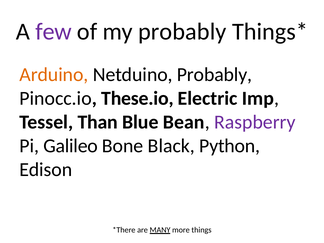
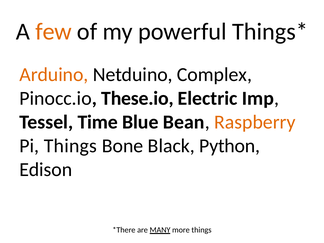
few colour: purple -> orange (54, 32)
my probably: probably -> powerful (182, 32)
Netduino Probably: Probably -> Complex (214, 74)
Than: Than -> Time (98, 122)
Raspberry colour: purple -> orange (255, 122)
Pi Galileo: Galileo -> Things (70, 146)
